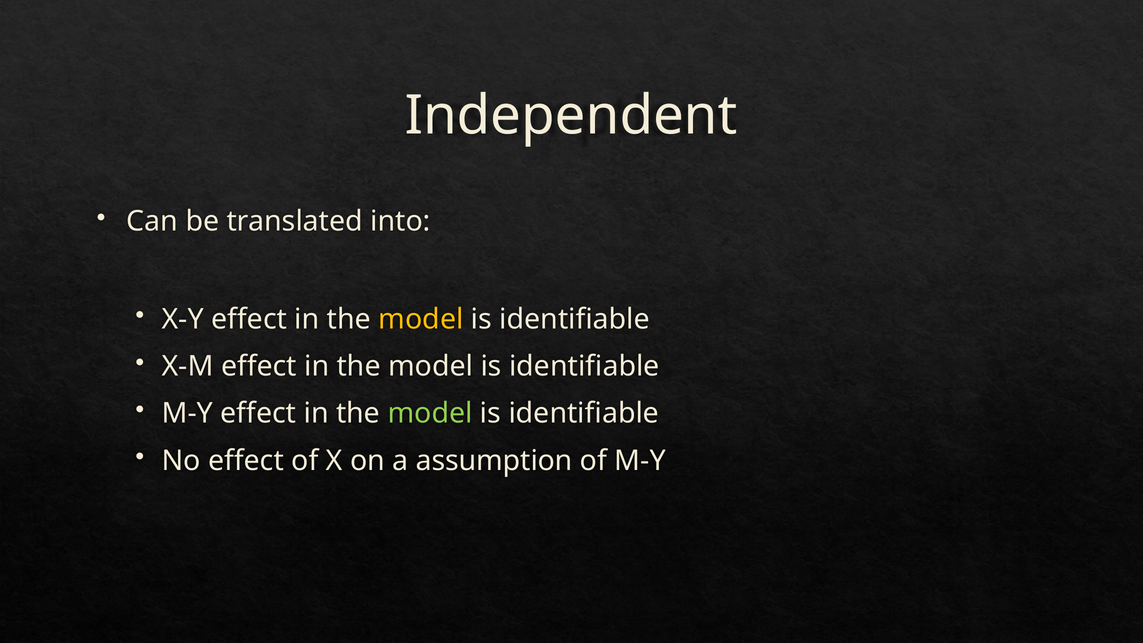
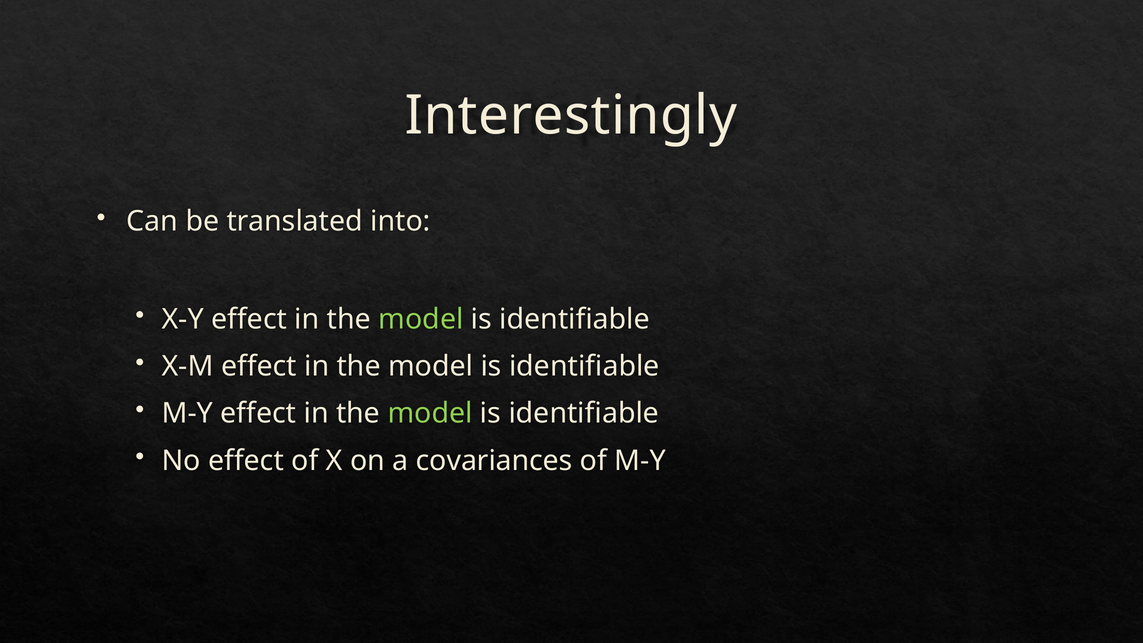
Independent: Independent -> Interestingly (571, 116)
model colour: yellow -> light green (421, 319)
assumption: assumption -> covariances (494, 461)
